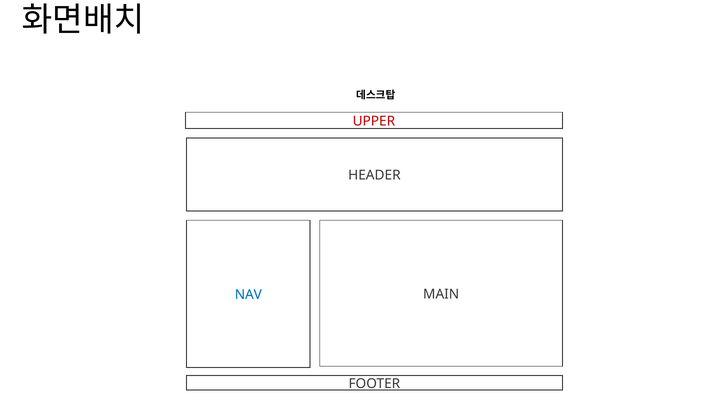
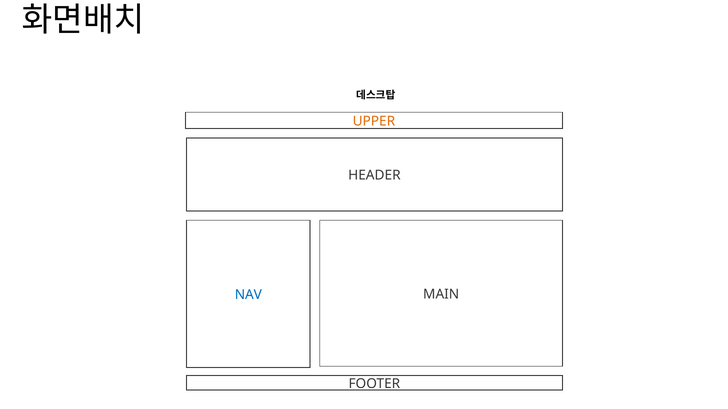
UPPER colour: red -> orange (374, 121)
